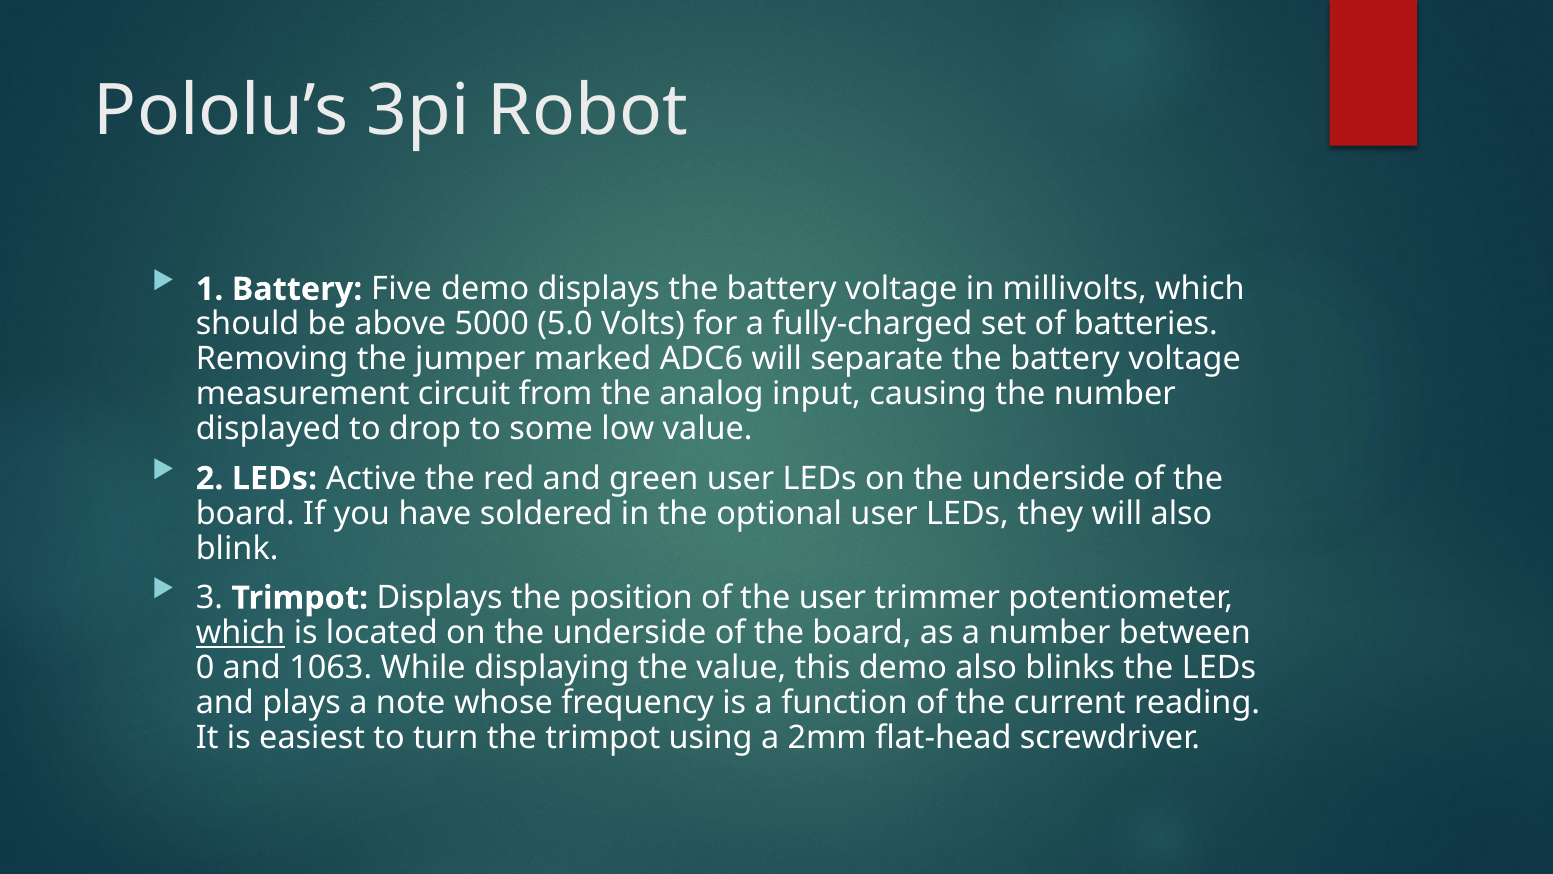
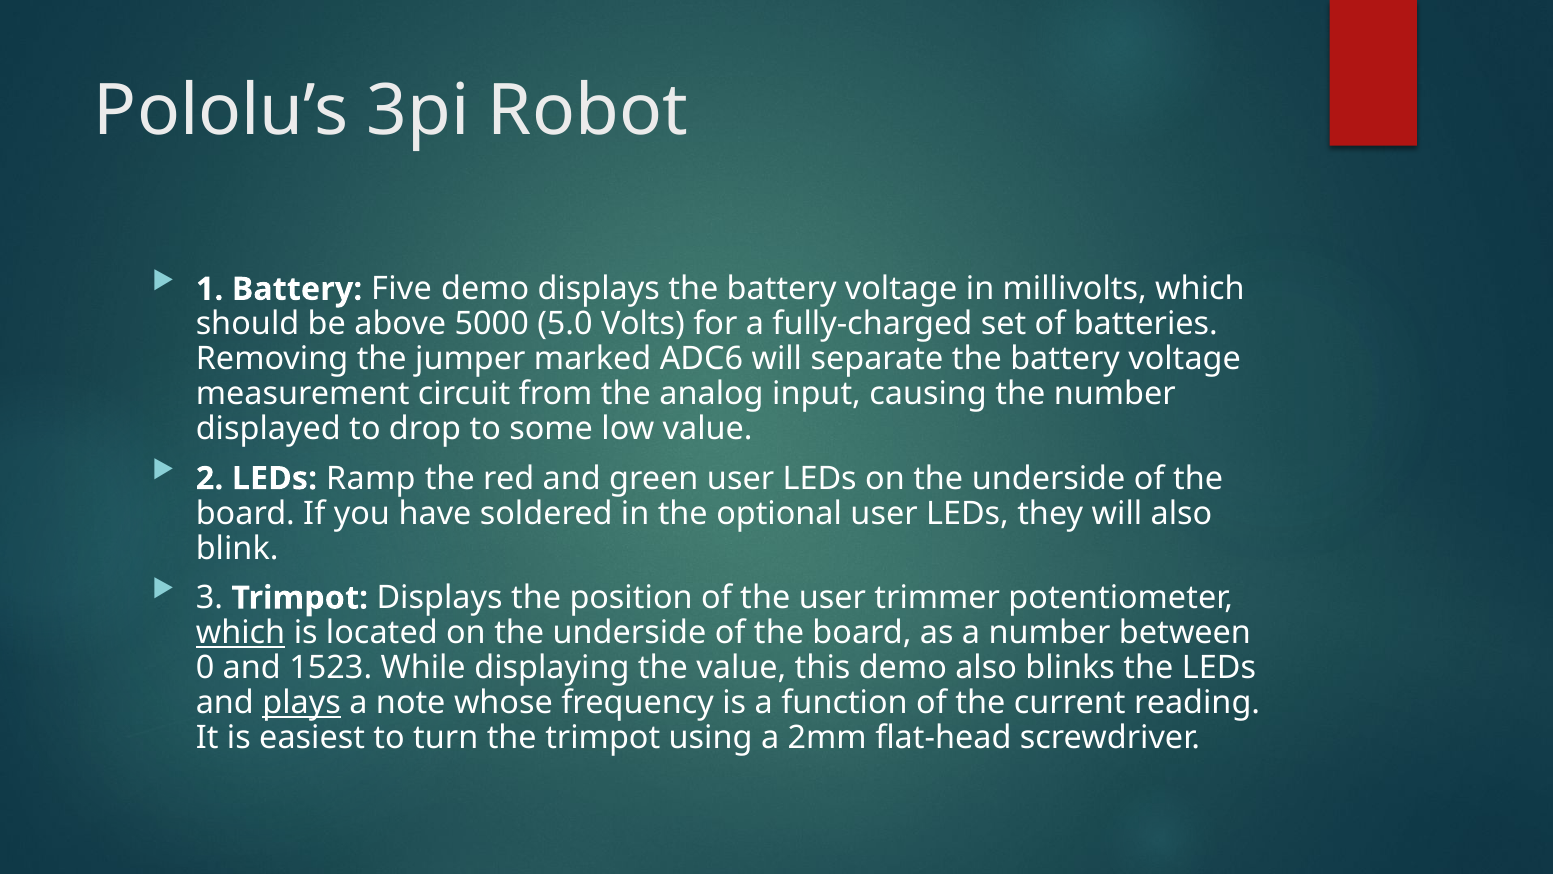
Active: Active -> Ramp (371, 478)
1063: 1063 -> 1523 (331, 668)
plays underline: none -> present (302, 702)
